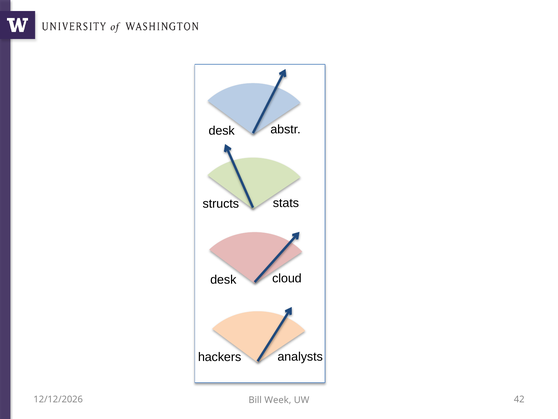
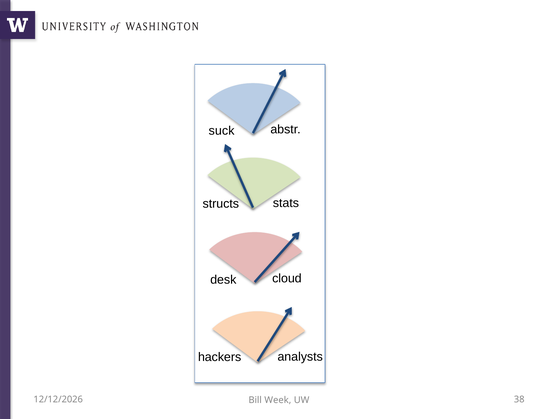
desk: desk -> suck (222, 131)
42: 42 -> 38 (519, 399)
